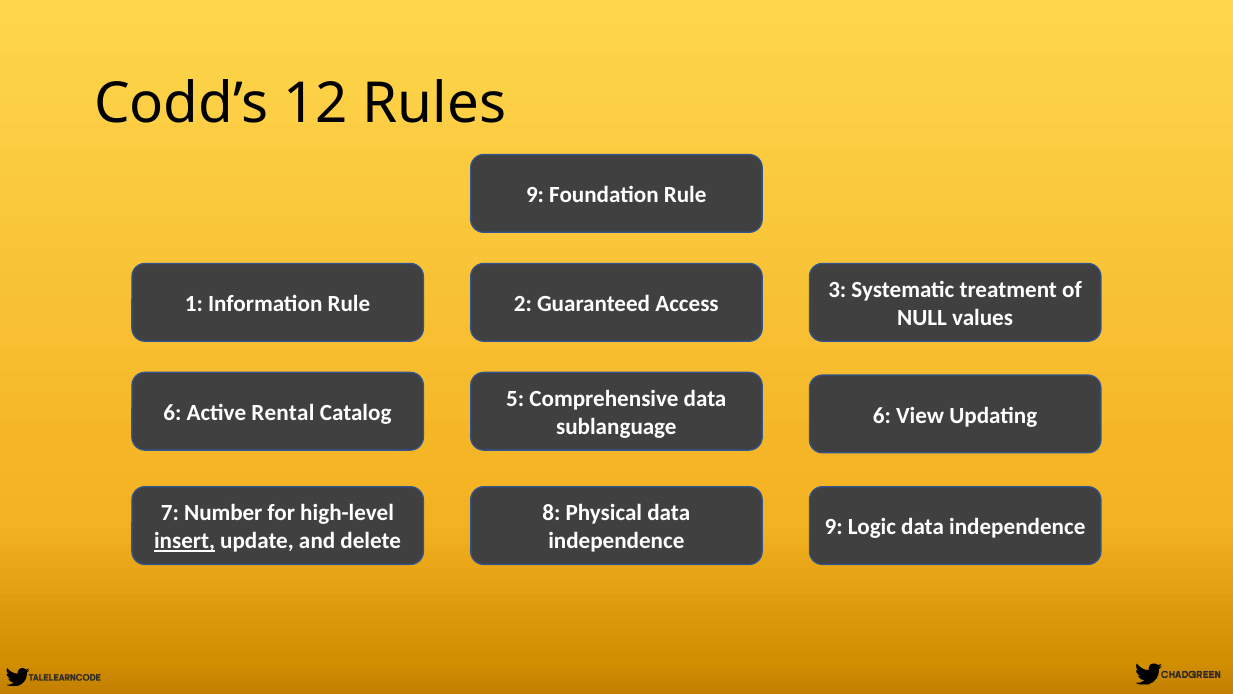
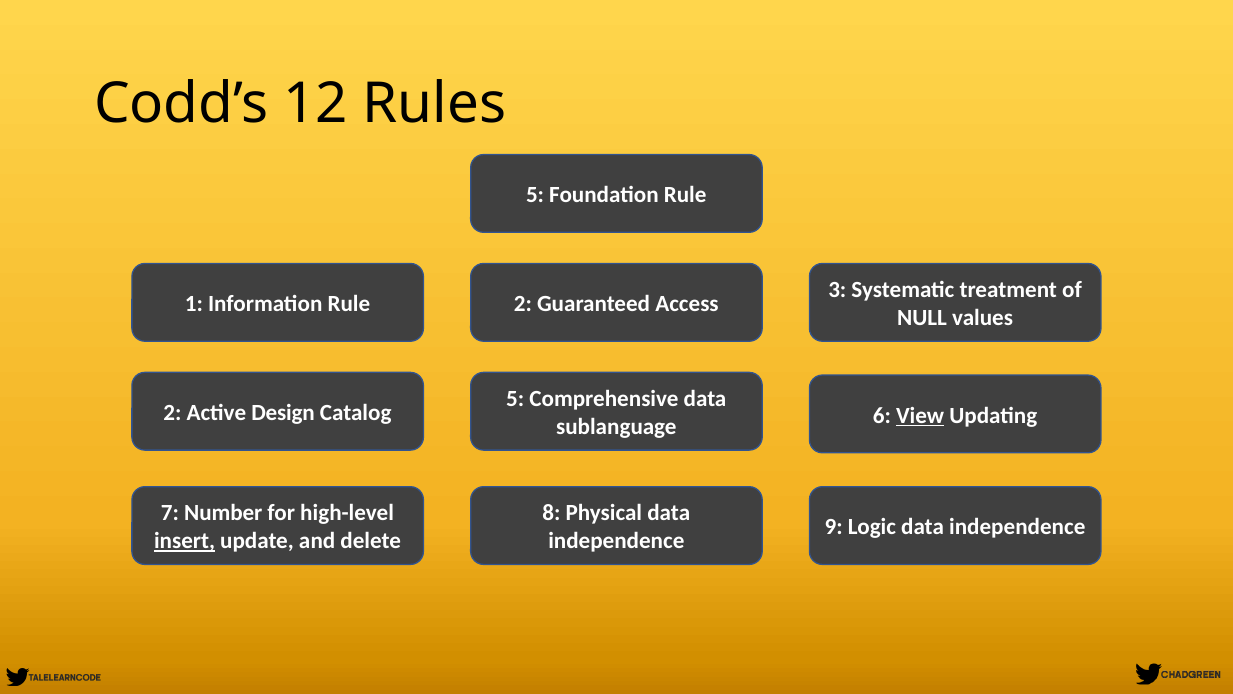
9: 9 -> 5 (535, 195)
6: 6 -> 2 (172, 413)
Rental: Rental -> Design (283, 413)
View underline: none -> present (920, 415)
